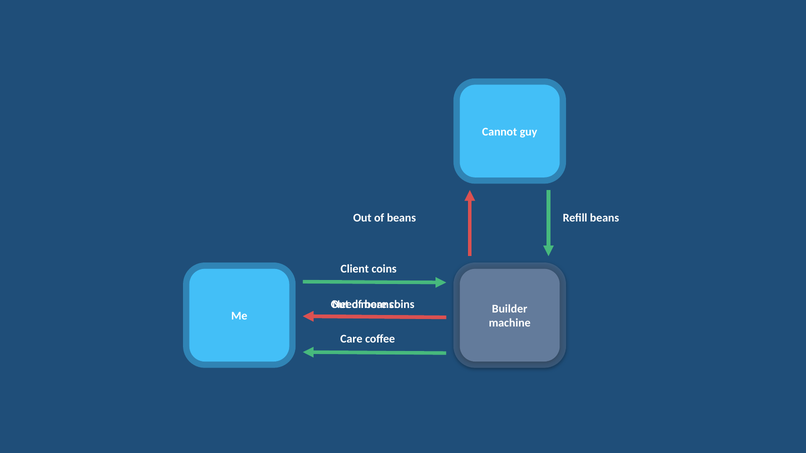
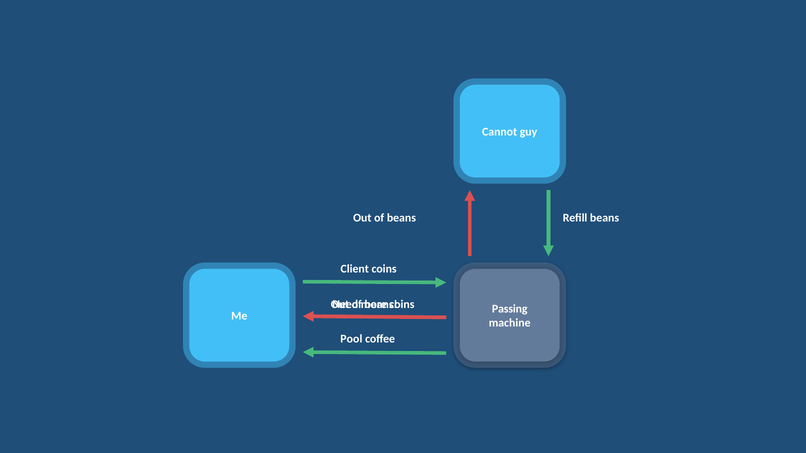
Builder: Builder -> Passing (510, 309)
Care: Care -> Pool (351, 339)
